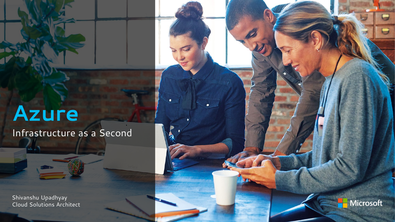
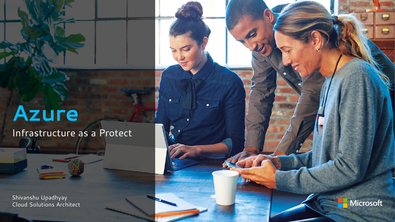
Second: Second -> Protect (115, 133)
